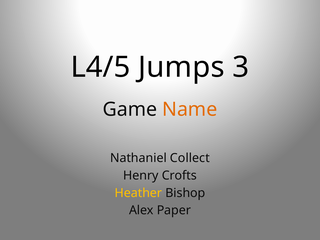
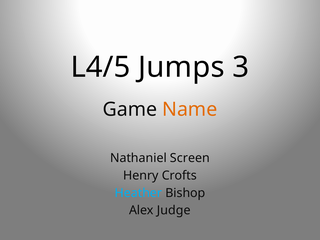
Collect: Collect -> Screen (190, 158)
Heather colour: yellow -> light blue (138, 193)
Paper: Paper -> Judge (174, 210)
